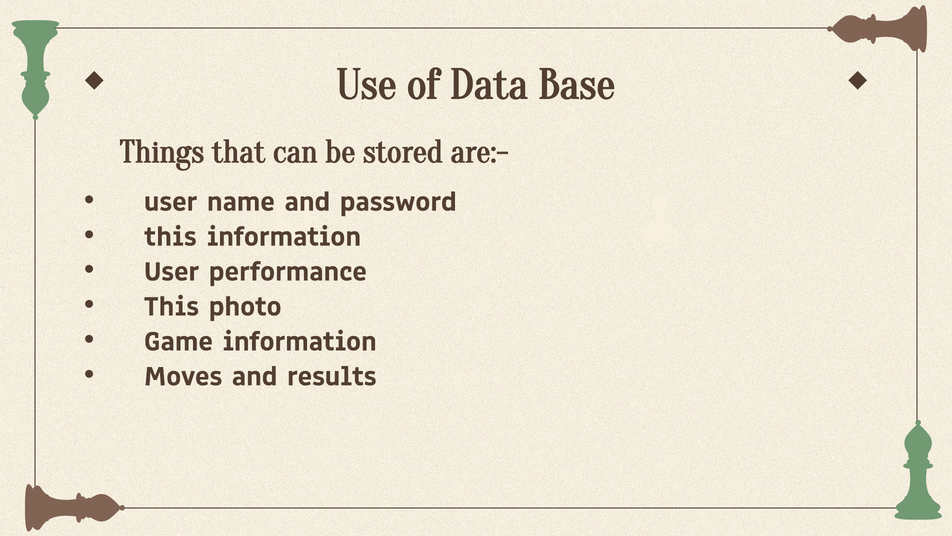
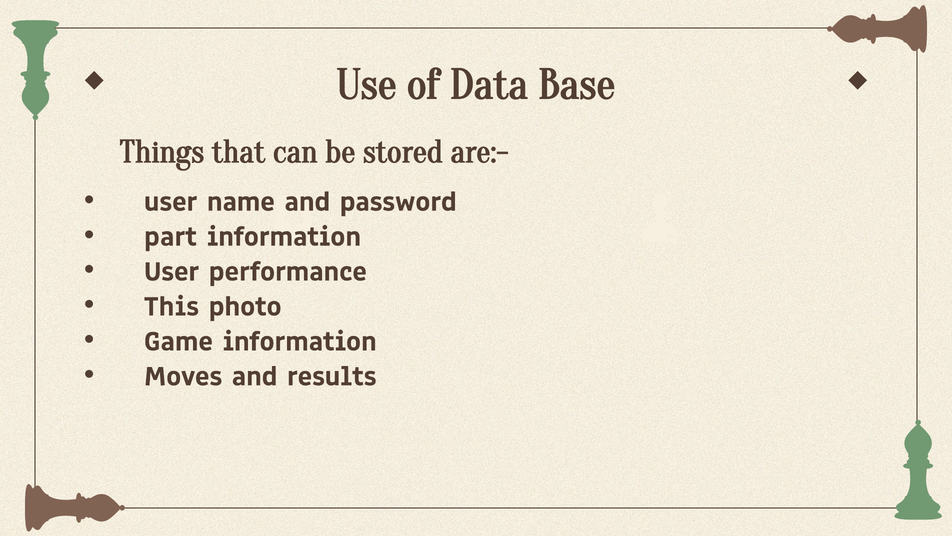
this: this -> part (170, 236)
